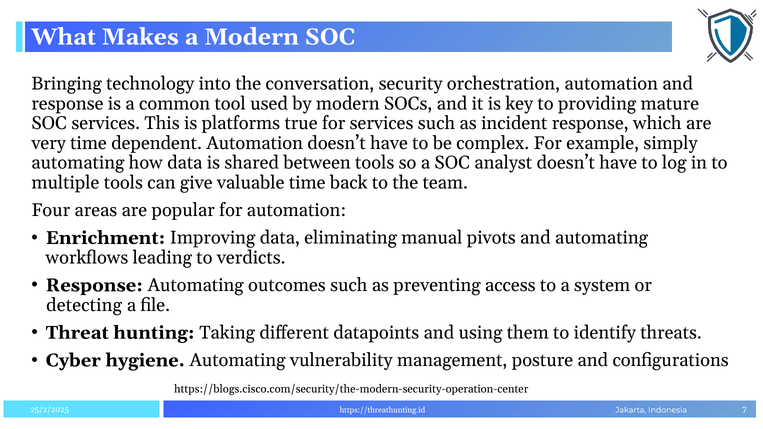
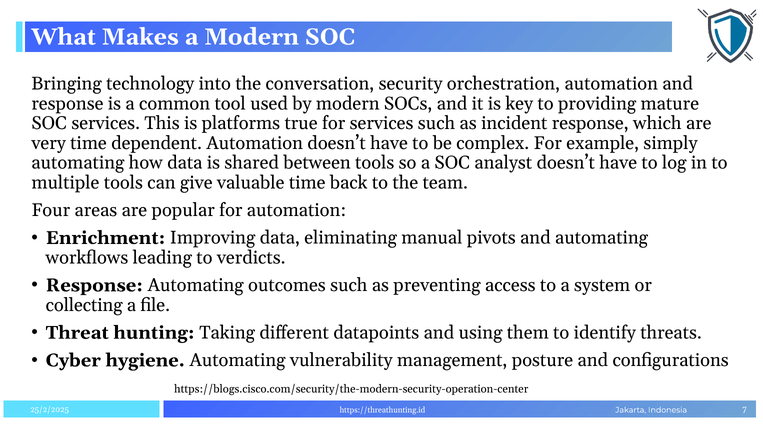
detecting: detecting -> collecting (84, 305)
